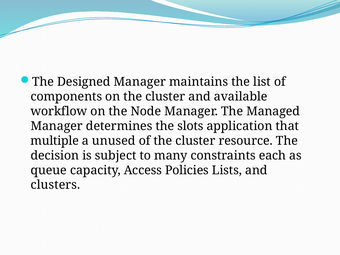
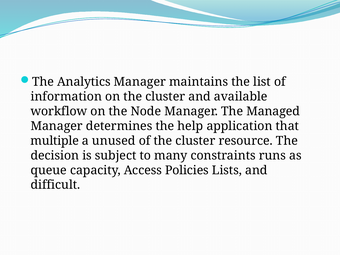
Designed: Designed -> Analytics (84, 82)
components: components -> information (66, 97)
slots: slots -> help (190, 126)
each: each -> runs (272, 155)
clusters: clusters -> difficult (55, 185)
